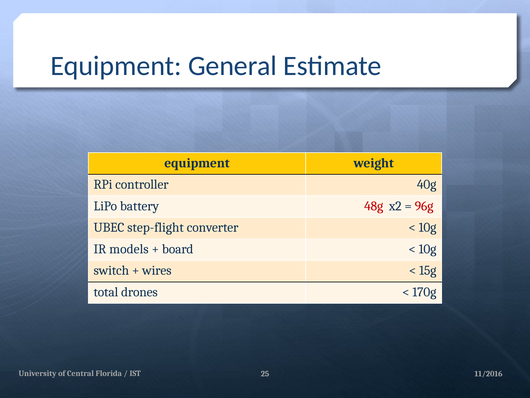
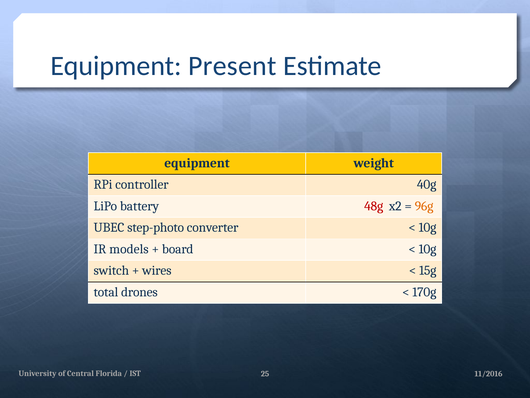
General: General -> Present (232, 66)
96g colour: red -> orange (424, 206)
step-flight: step-flight -> step-photo (156, 227)
